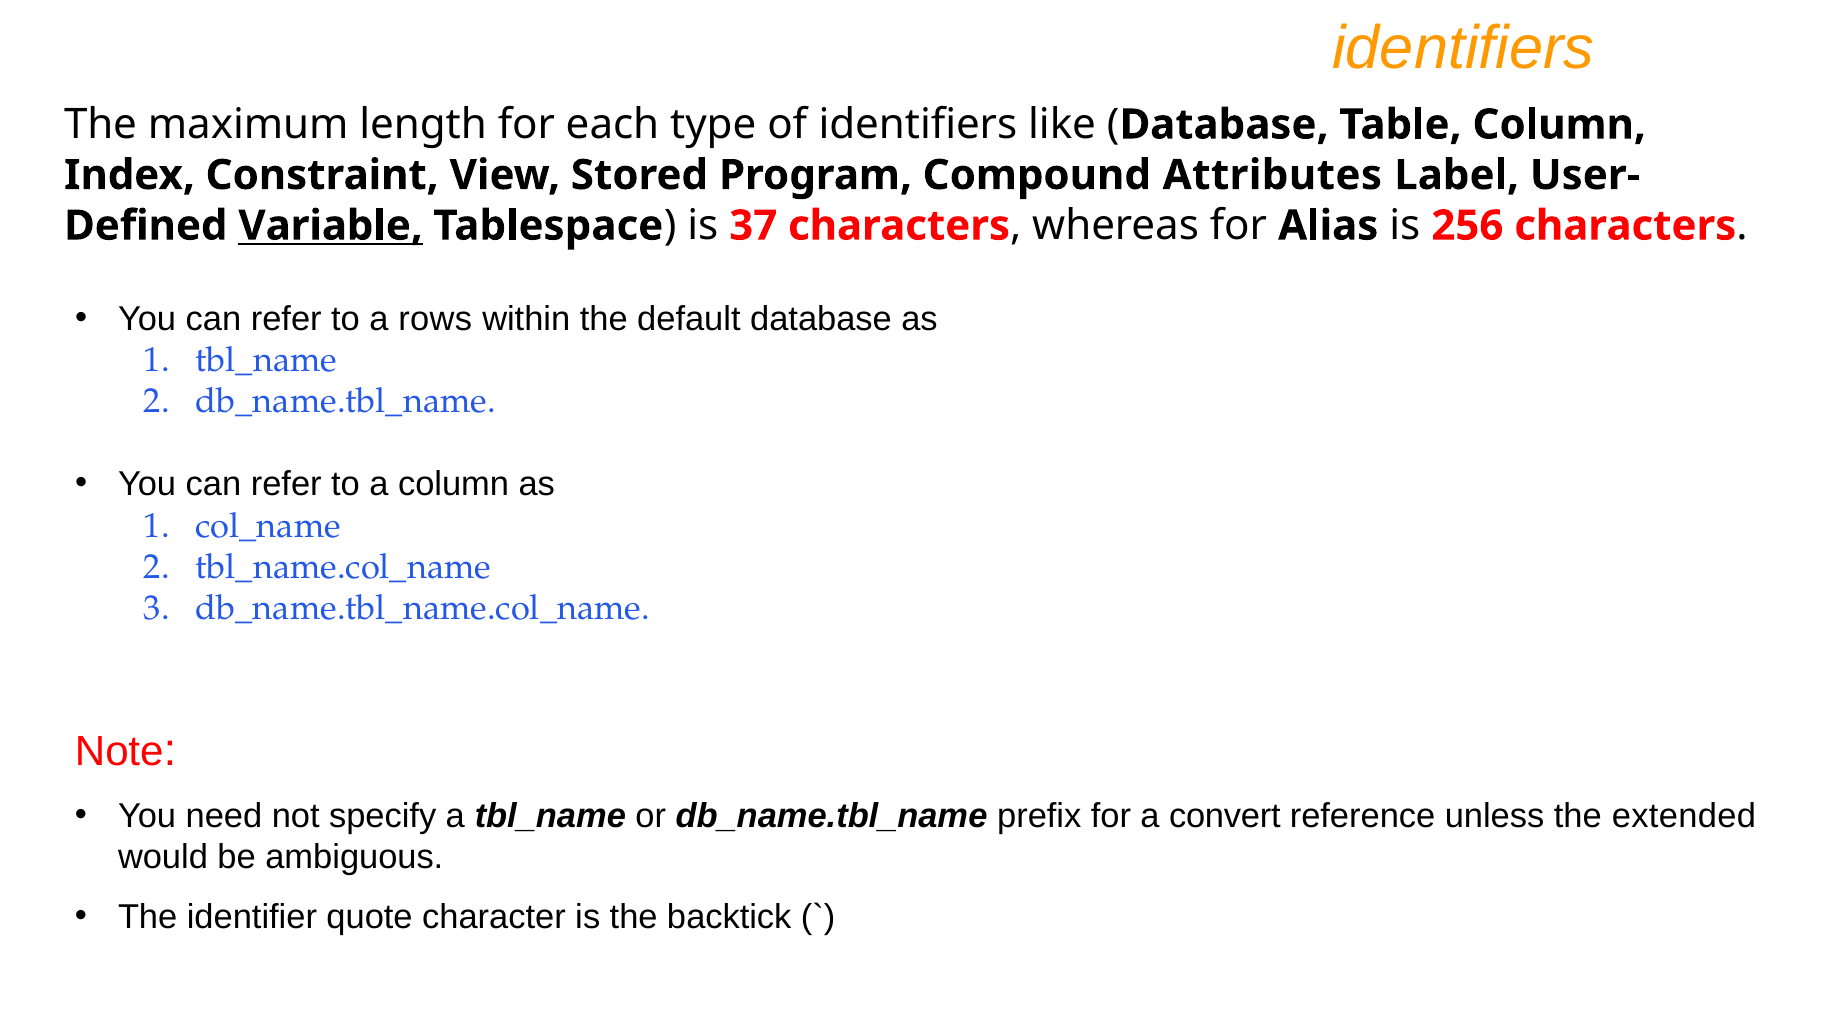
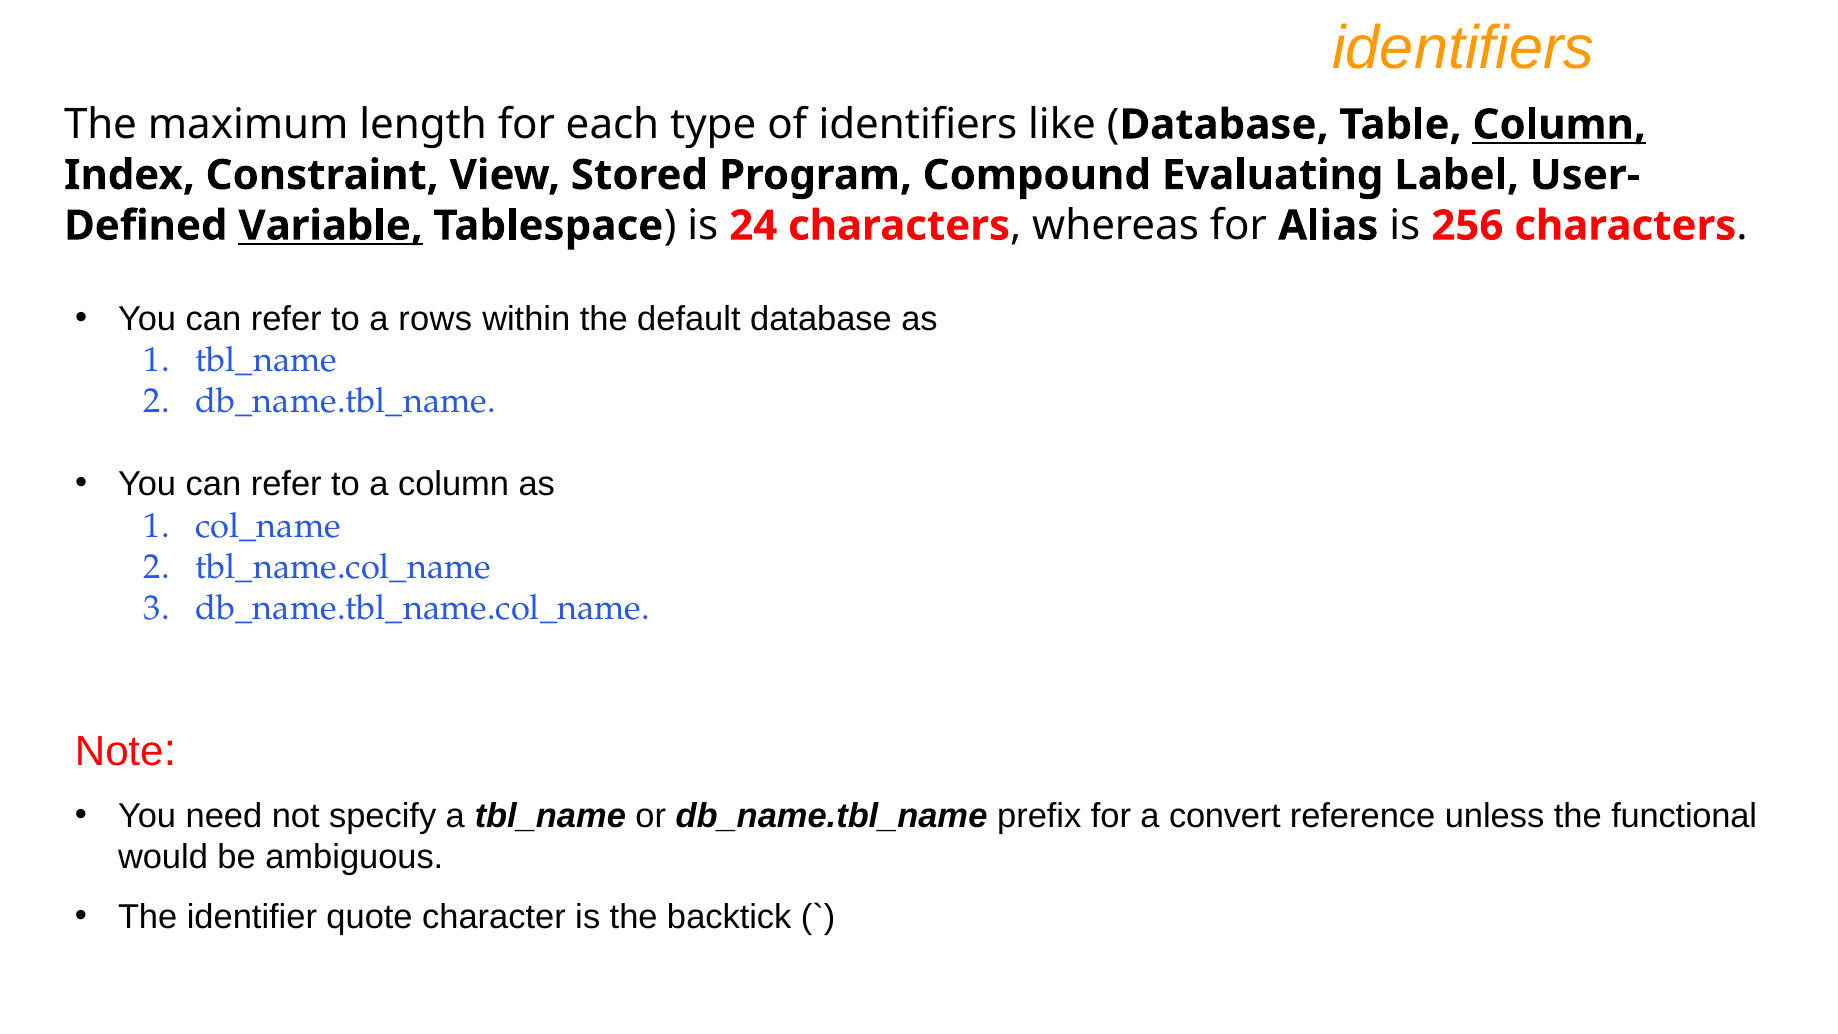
Column underline: none -> present (1559, 125)
Attributes: Attributes -> Evaluating (1273, 175)
37: 37 -> 24 (753, 226)
extended: extended -> functional (1684, 816)
